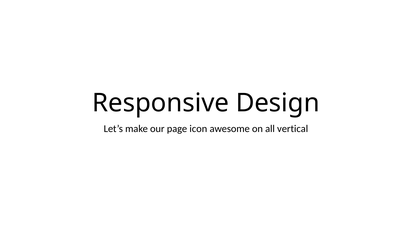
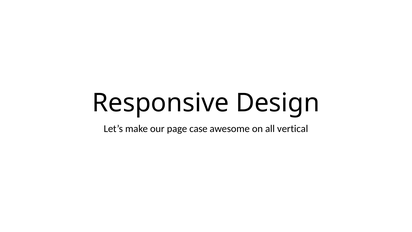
icon: icon -> case (198, 129)
